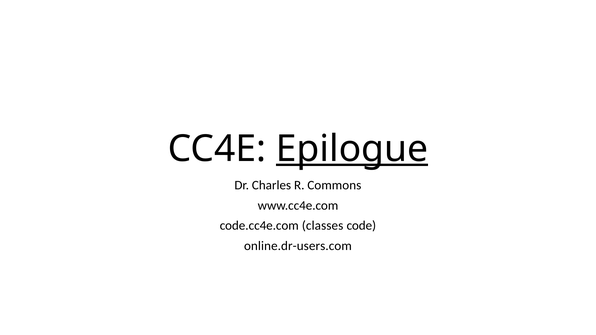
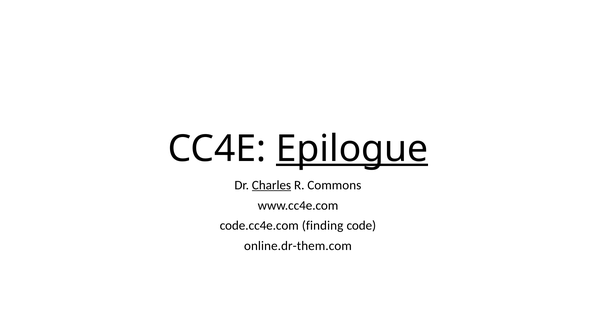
Charles underline: none -> present (272, 185)
classes: classes -> finding (323, 226)
online.dr-users.com: online.dr-users.com -> online.dr-them.com (298, 246)
